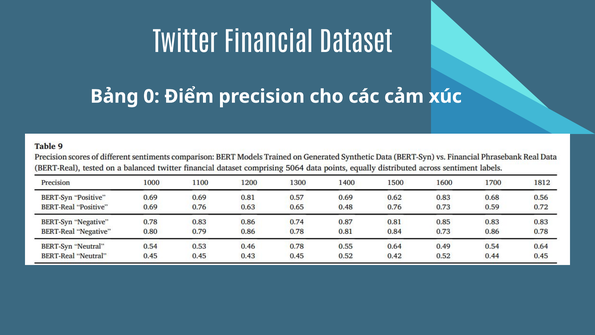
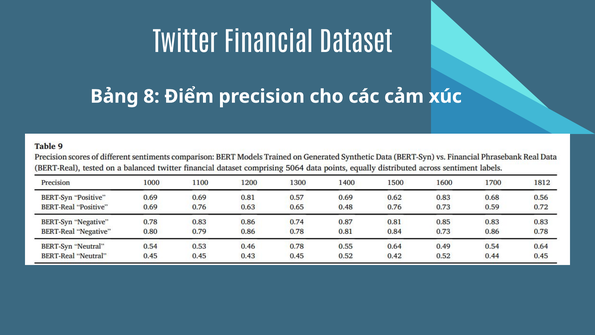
0: 0 -> 8 (151, 96)
